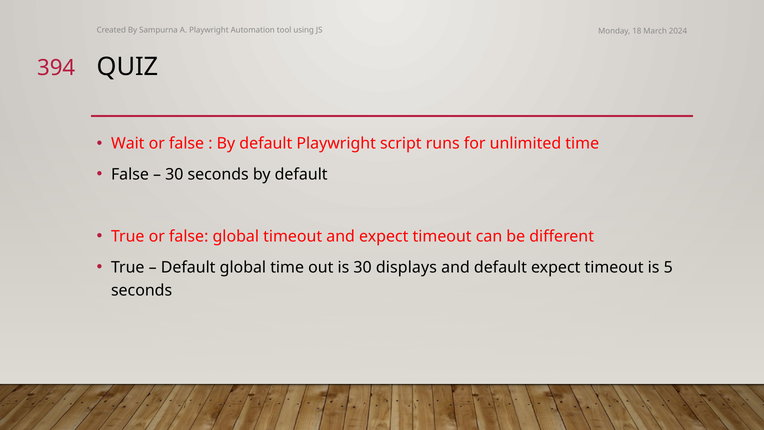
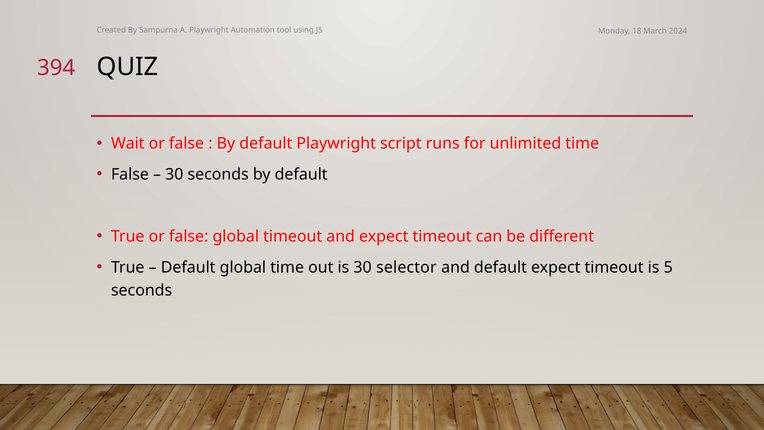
displays: displays -> selector (406, 267)
